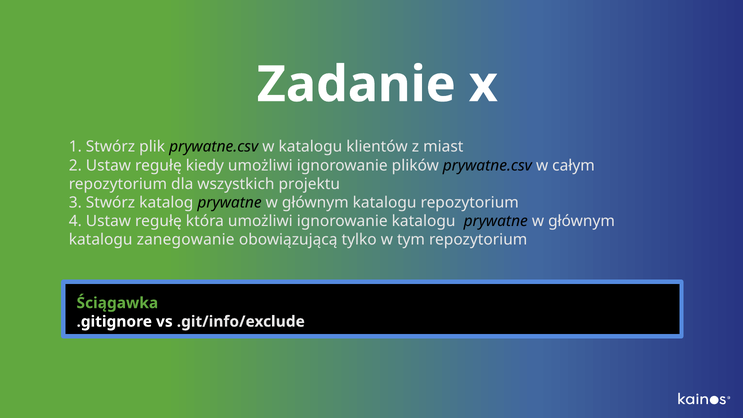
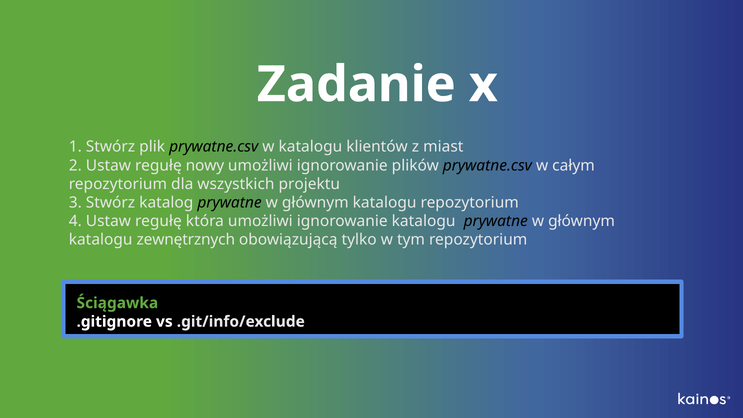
kiedy: kiedy -> nowy (205, 165)
zanegowanie: zanegowanie -> zewnętrznych (186, 240)
